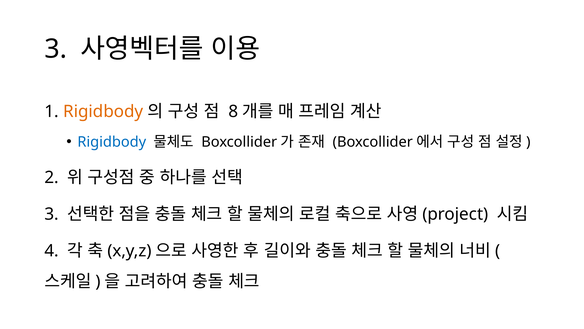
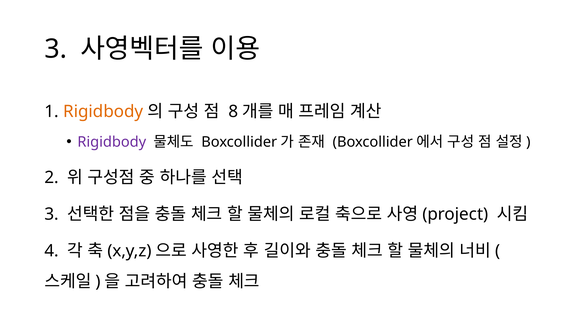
Rigidbody colour: blue -> purple (112, 142)
